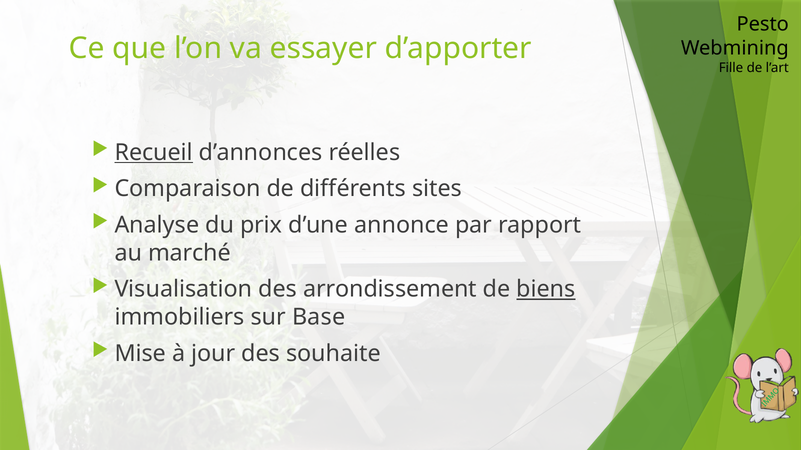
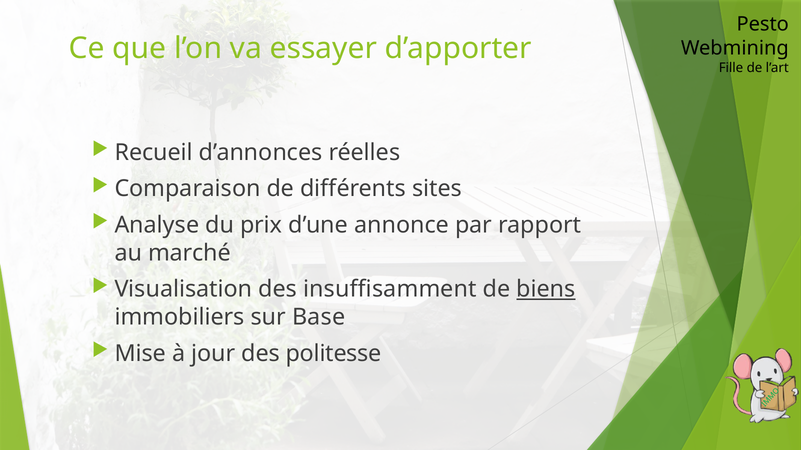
Recueil underline: present -> none (154, 153)
arrondissement: arrondissement -> insuffisamment (390, 290)
souhaite: souhaite -> politesse (334, 354)
